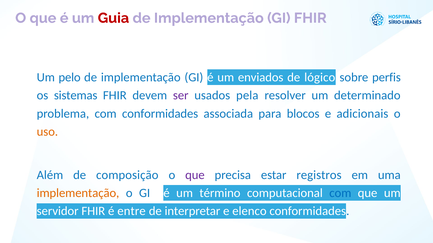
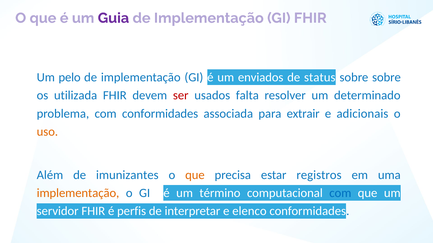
Guia colour: red -> purple (113, 18)
lógico: lógico -> status (320, 78)
sobre perfis: perfis -> sobre (386, 78)
sistemas: sistemas -> utilizada (76, 96)
ser colour: purple -> red (181, 96)
pela: pela -> falta (247, 96)
blocos: blocos -> extrair (303, 114)
composição: composição -> imunizantes (127, 175)
que colour: purple -> orange (195, 175)
entre: entre -> perfis (132, 212)
